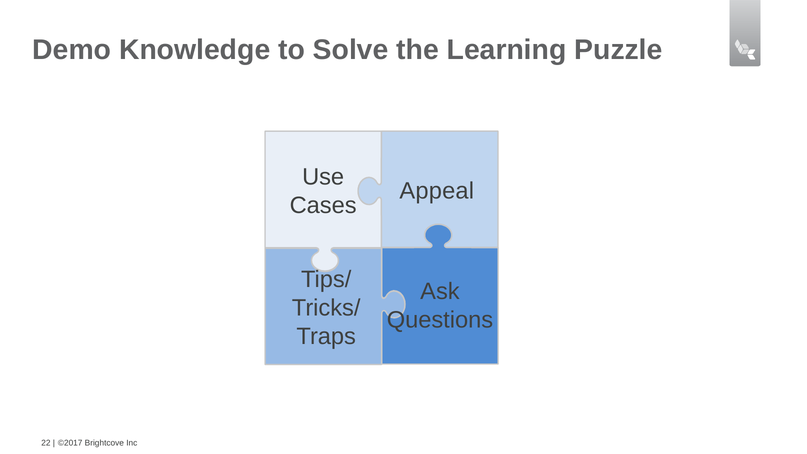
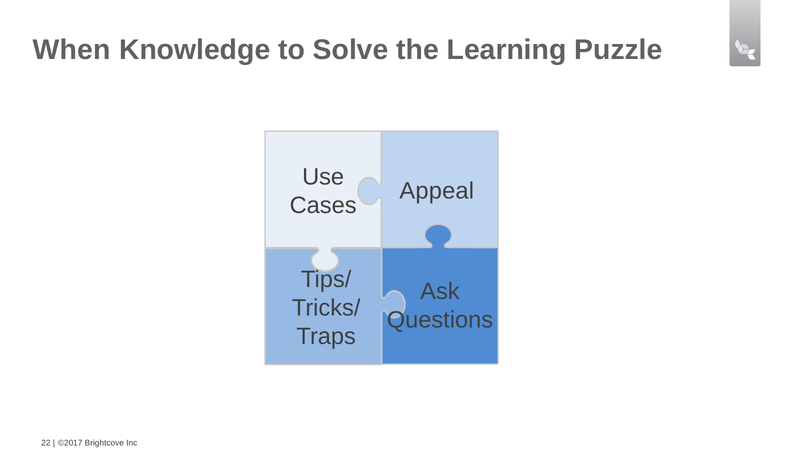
Demo: Demo -> When (72, 50)
